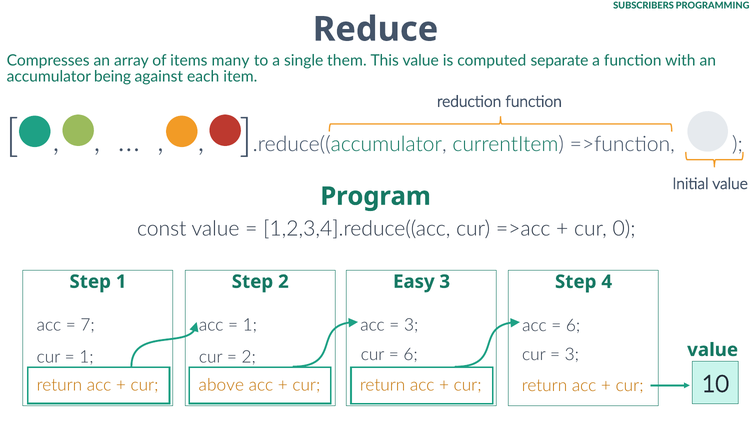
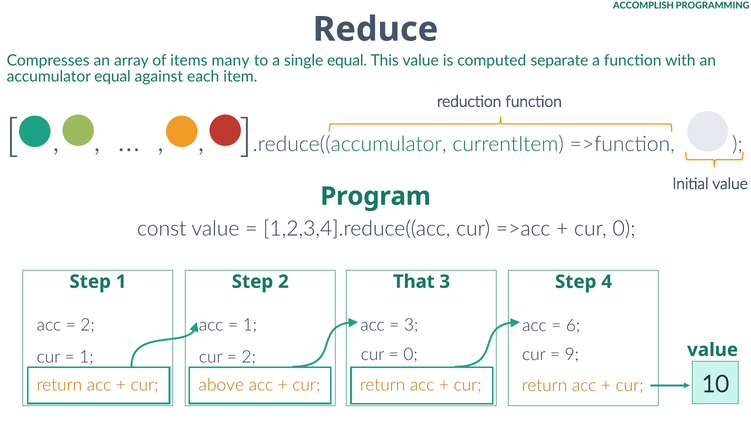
SUBSCRIBERS: SUBSCRIBERS -> ACCOMPLISH (643, 6)
single them: them -> equal (347, 61)
accumulator being: being -> equal (113, 77)
Easy: Easy -> That (414, 282)
7: 7 -> 2 (88, 326)
6: 6 -> 0 (411, 355)
3: 3 -> 9 (572, 355)
